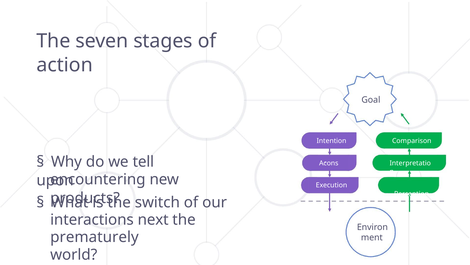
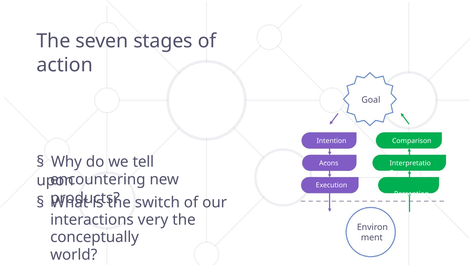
next: next -> very (153, 219)
prematurely: prematurely -> conceptually (95, 236)
